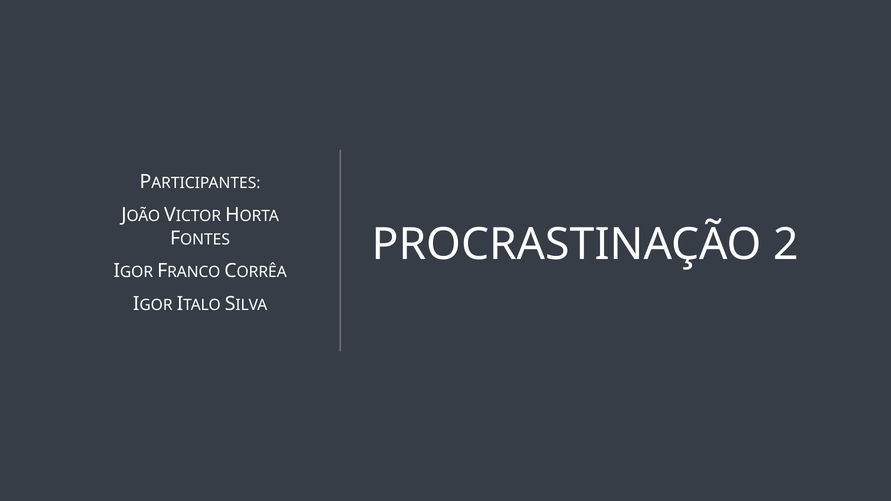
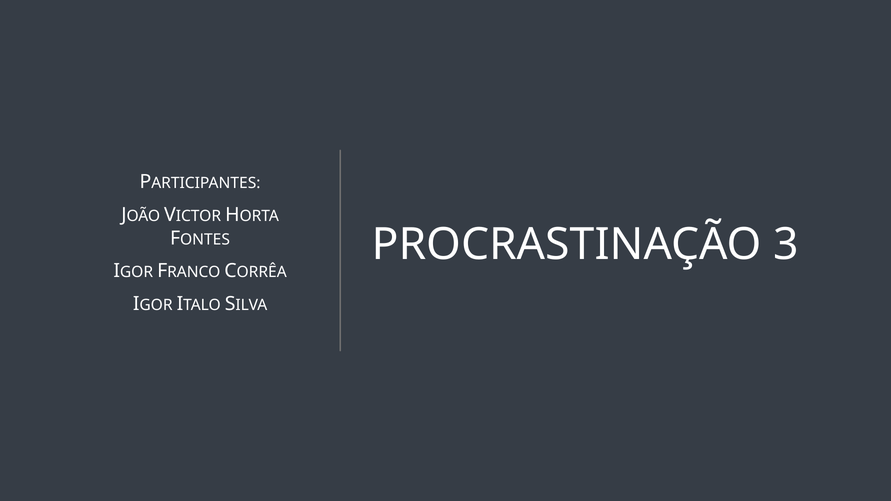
2: 2 -> 3 (786, 245)
